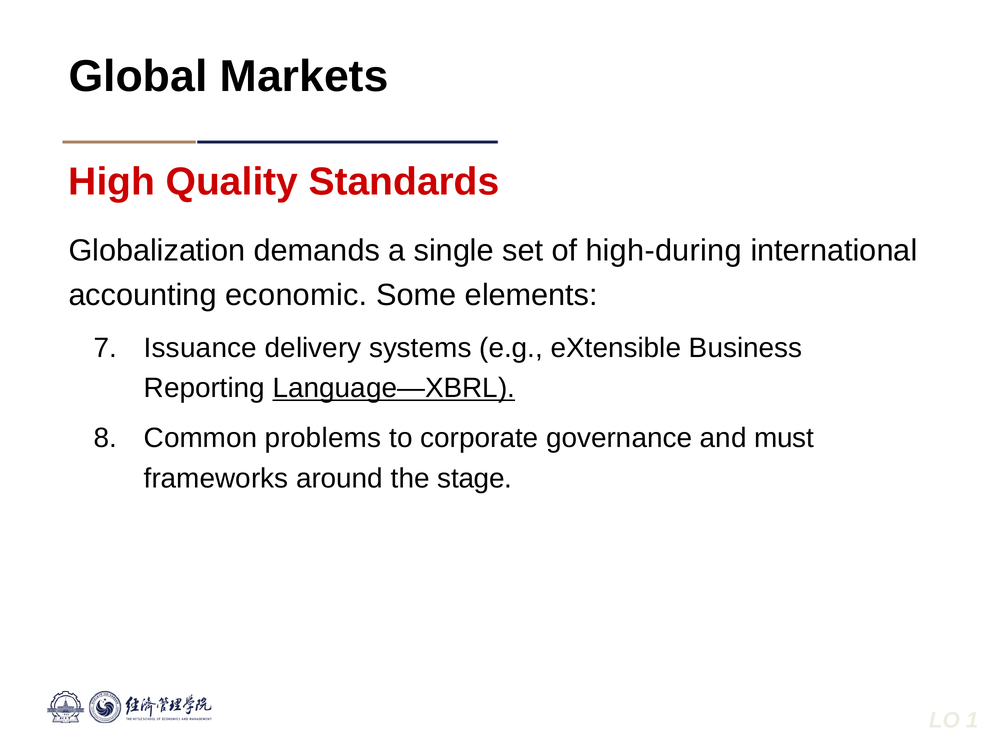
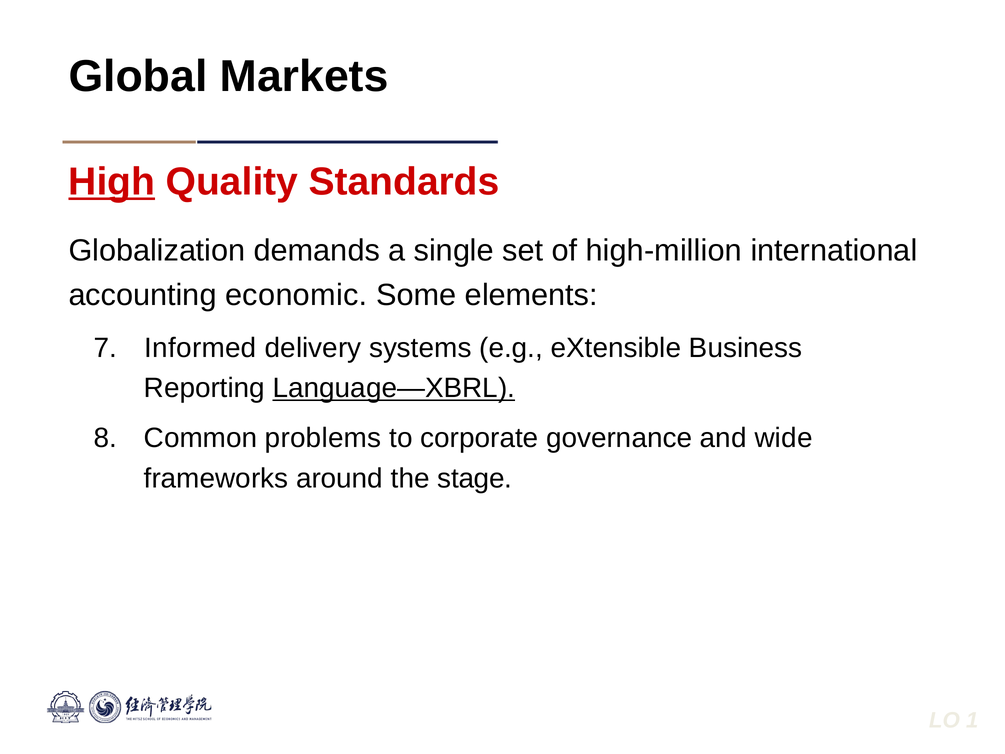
High underline: none -> present (112, 182)
high-during: high-during -> high-million (664, 251)
Issuance: Issuance -> Informed (200, 348)
must: must -> wide (784, 438)
